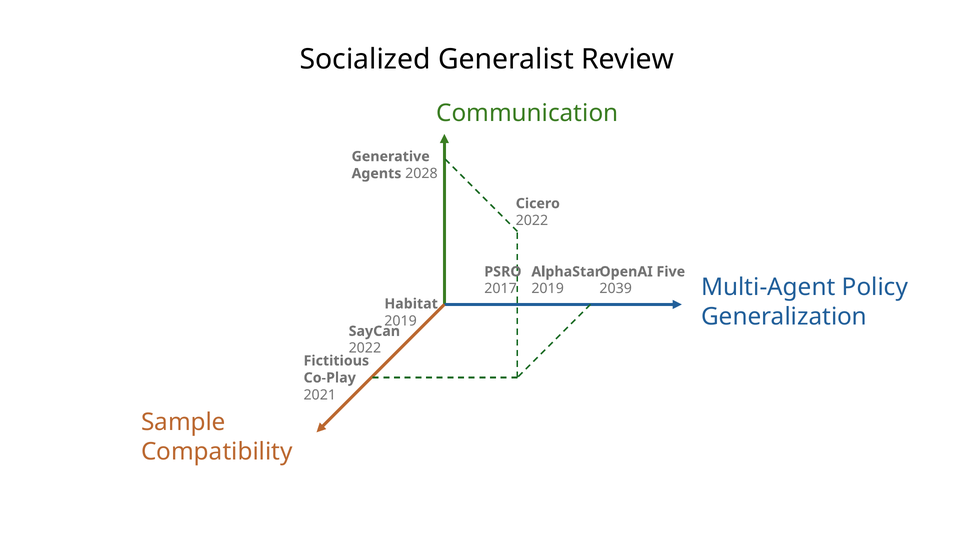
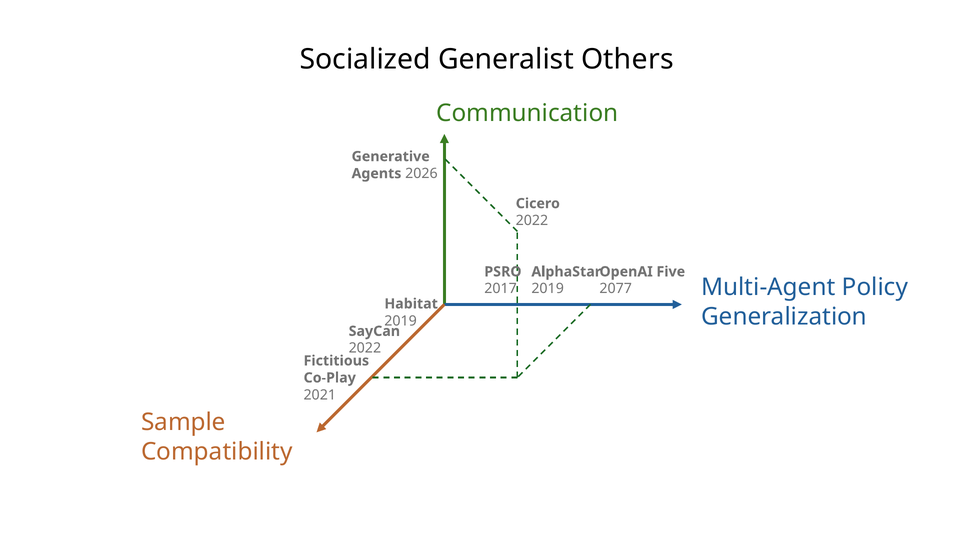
Review: Review -> Others (627, 60)
2028: 2028 -> 2026 (421, 174)
2039: 2039 -> 2077 (616, 289)
